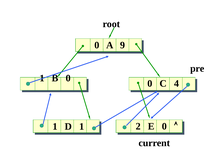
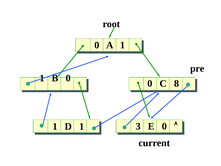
A 9: 9 -> 1 (123, 45)
4: 4 -> 8 (177, 83)
2: 2 -> 3 (138, 126)
